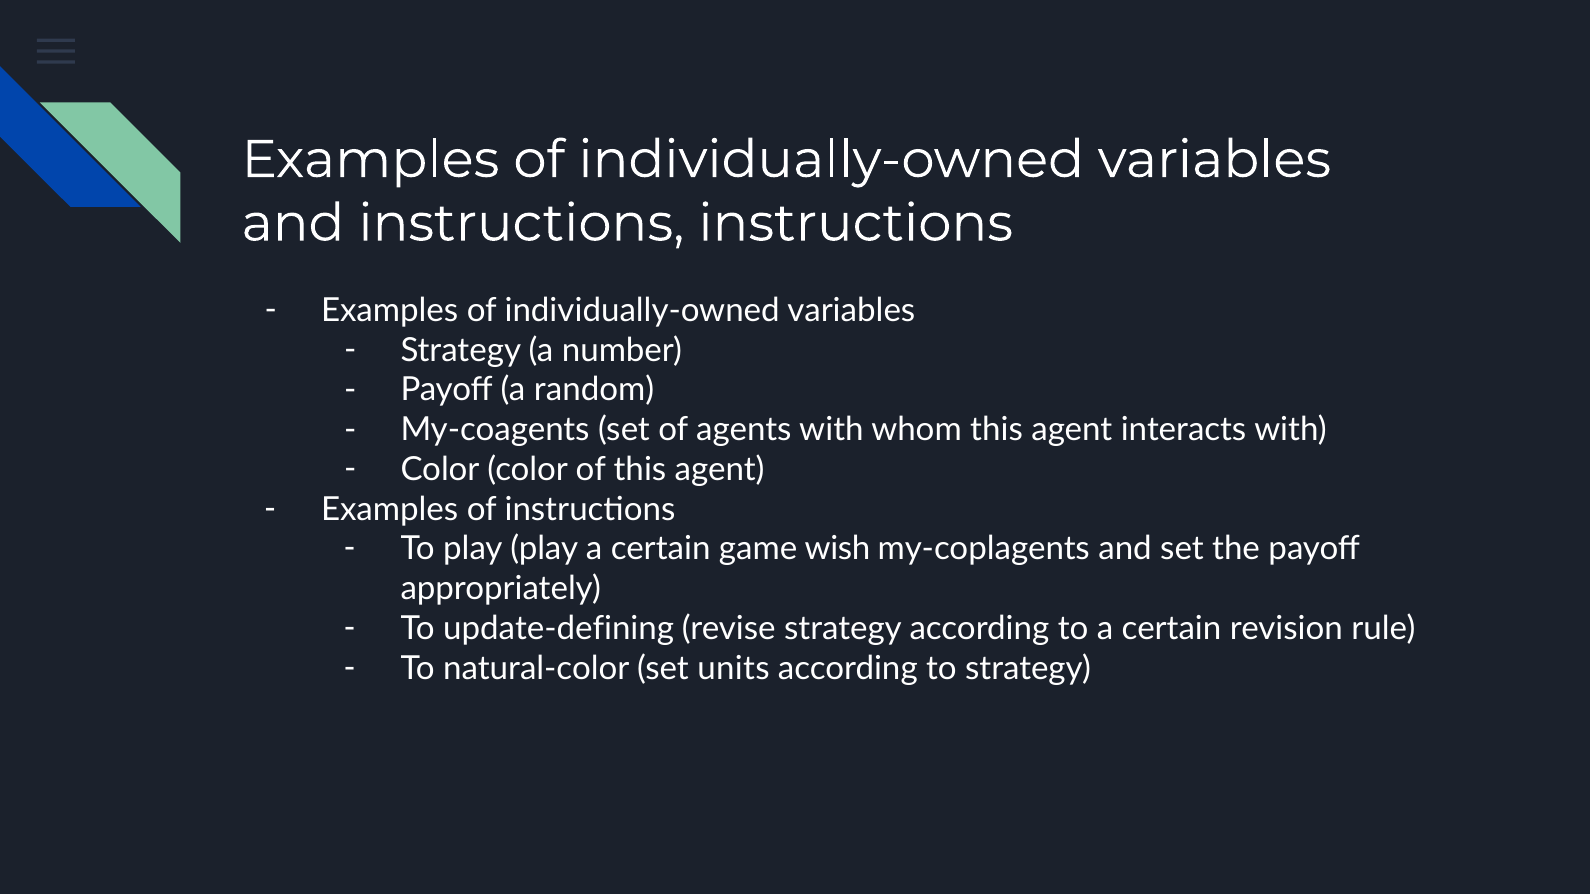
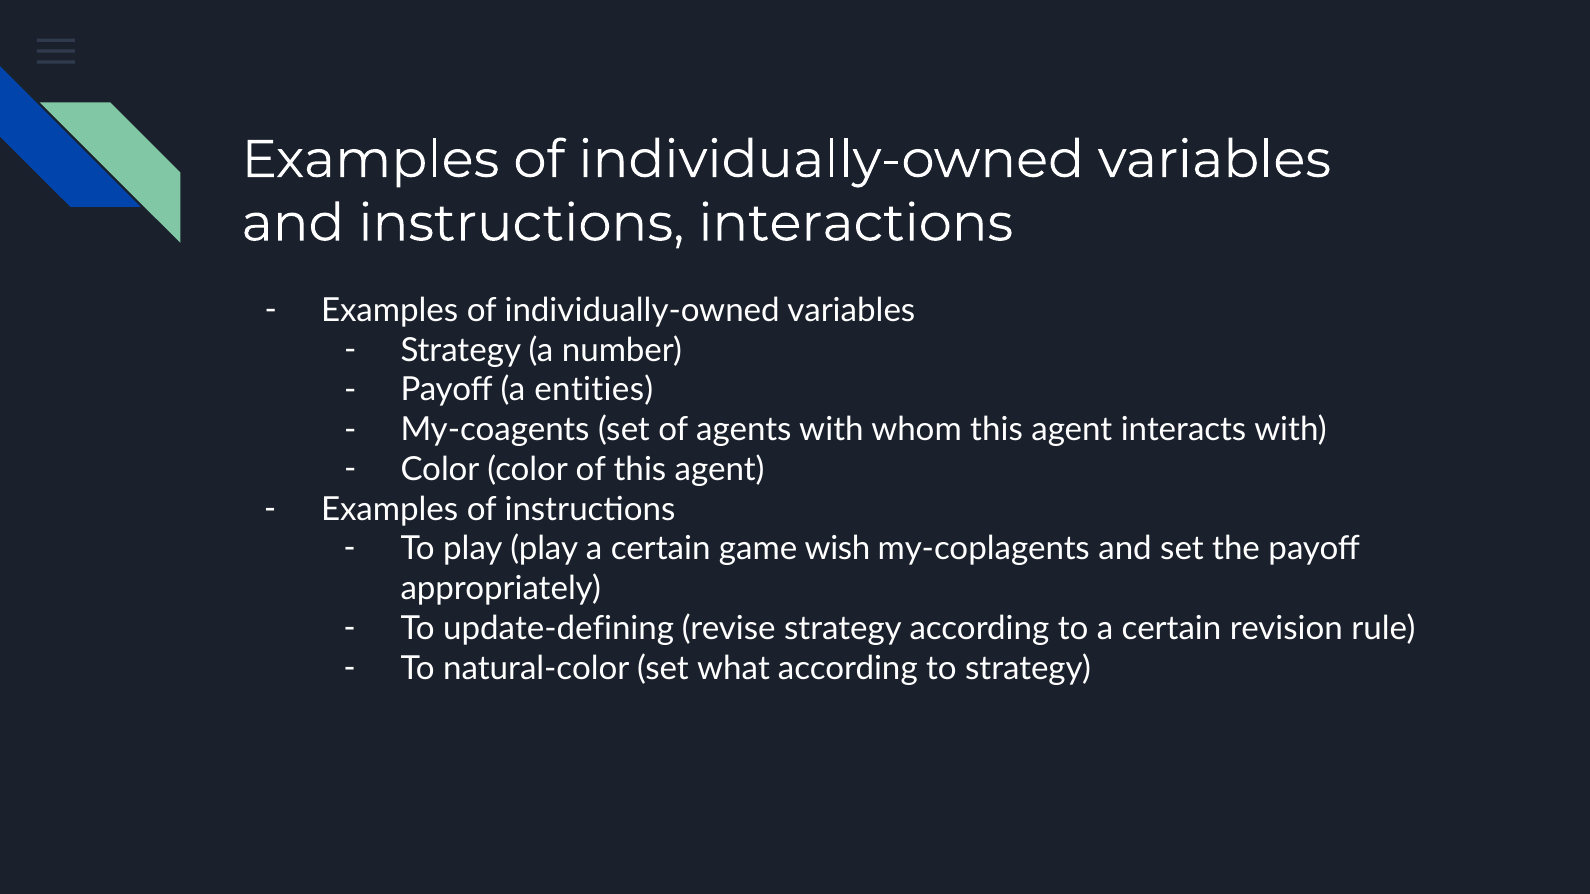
instructions instructions: instructions -> interactions (856, 223)
random: random -> entities (594, 390)
units: units -> what (734, 668)
